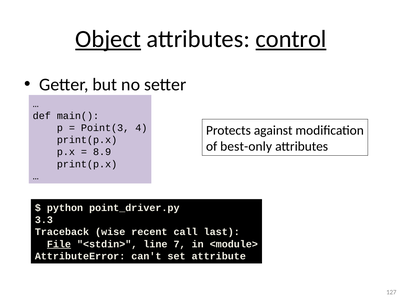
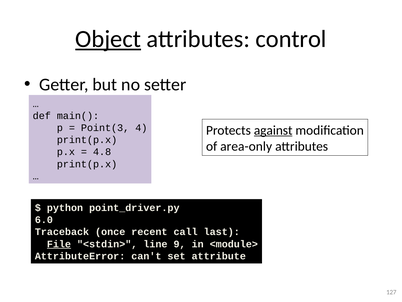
control underline: present -> none (291, 39)
against underline: none -> present (273, 130)
best-only: best-only -> area-only (246, 146)
8.9: 8.9 -> 4.8 (102, 152)
3.3: 3.3 -> 6.0 (44, 220)
wise: wise -> once (110, 232)
7: 7 -> 9 (180, 244)
